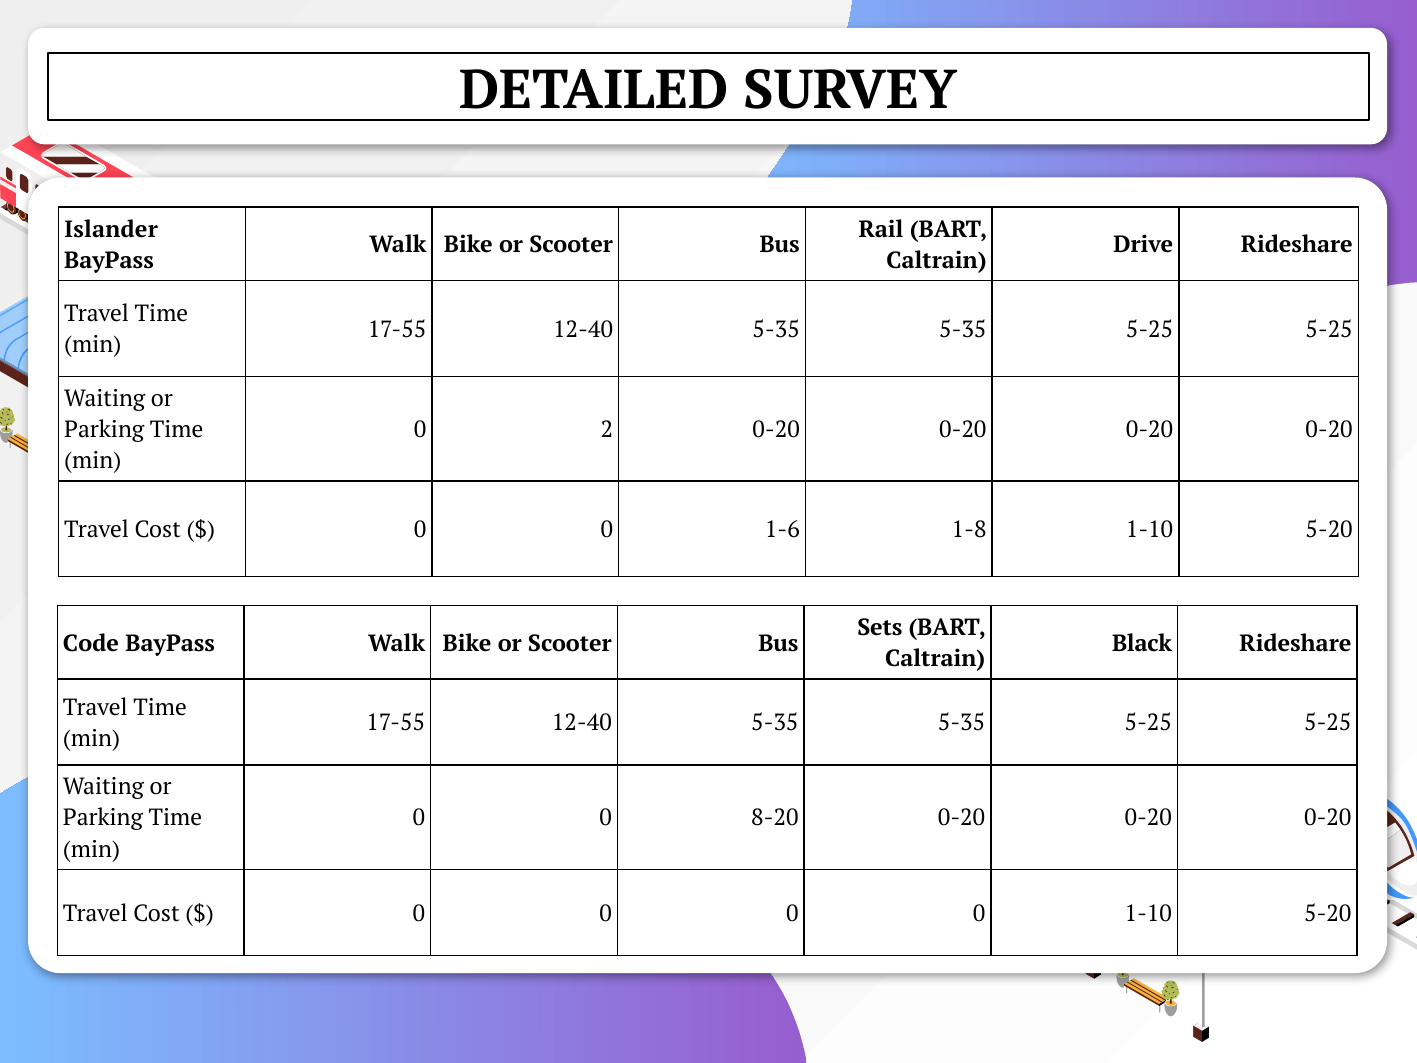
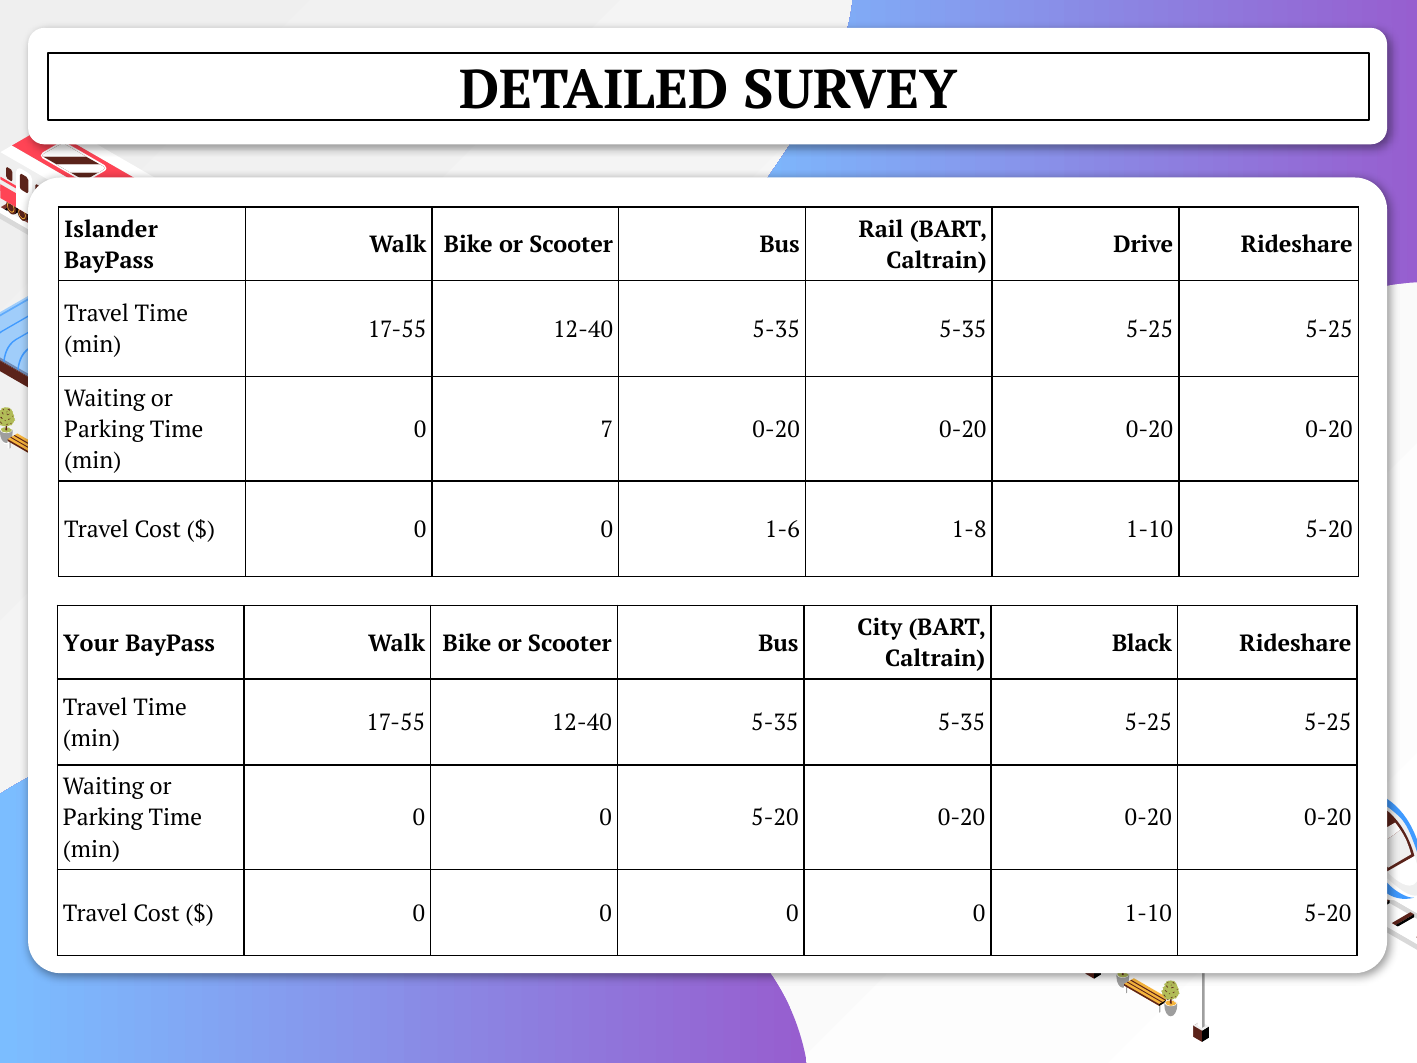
2: 2 -> 7 (607, 430)
Sets: Sets -> City (880, 628)
Code: Code -> Your (91, 643)
0 8-20: 8-20 -> 5-20 (775, 818)
